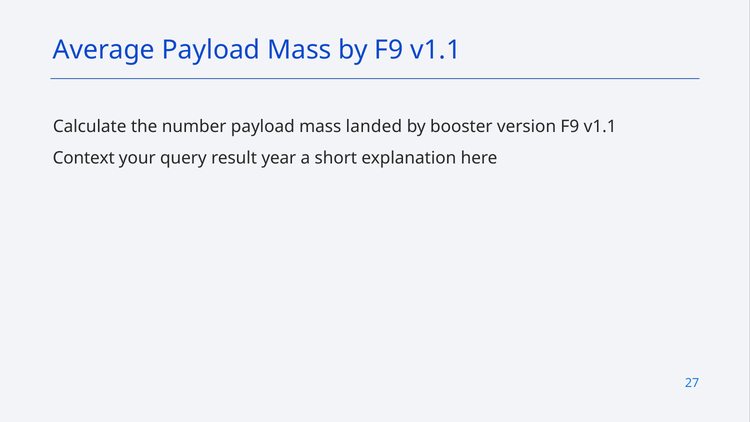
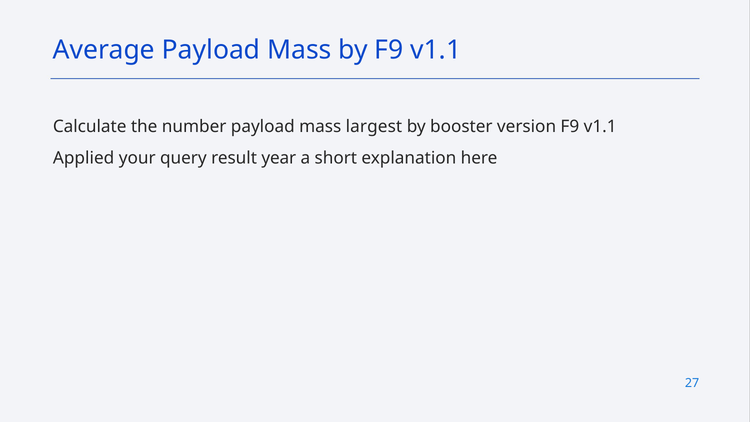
landed: landed -> largest (374, 127)
Context: Context -> Applied (84, 158)
